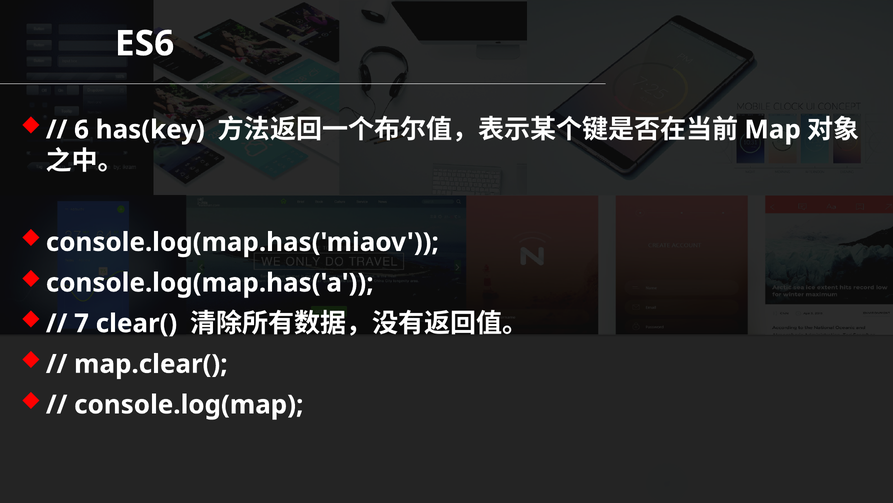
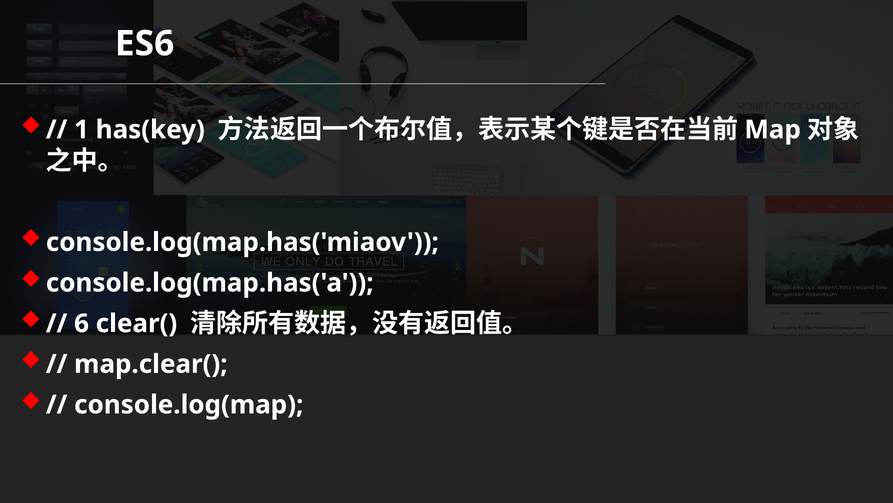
6: 6 -> 1 (82, 130)
7: 7 -> 6 (82, 323)
